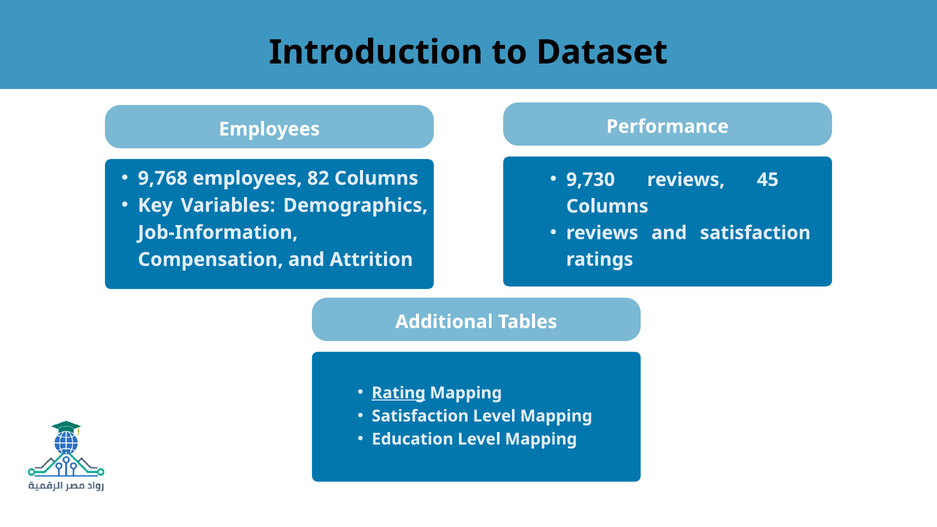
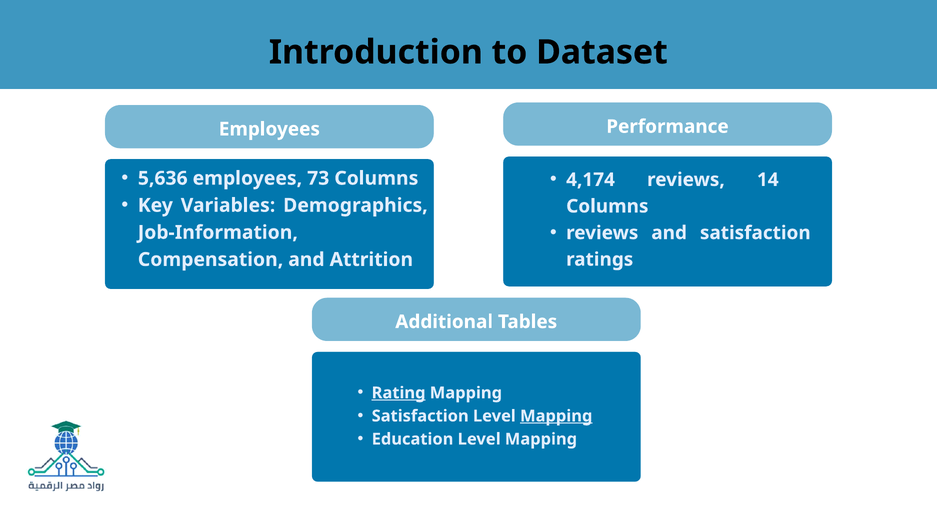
9,768: 9,768 -> 5,636 (163, 178)
82: 82 -> 73 (318, 178)
9,730: 9,730 -> 4,174 (591, 180)
45: 45 -> 14 (768, 180)
Mapping underline: none -> present (556, 416)
